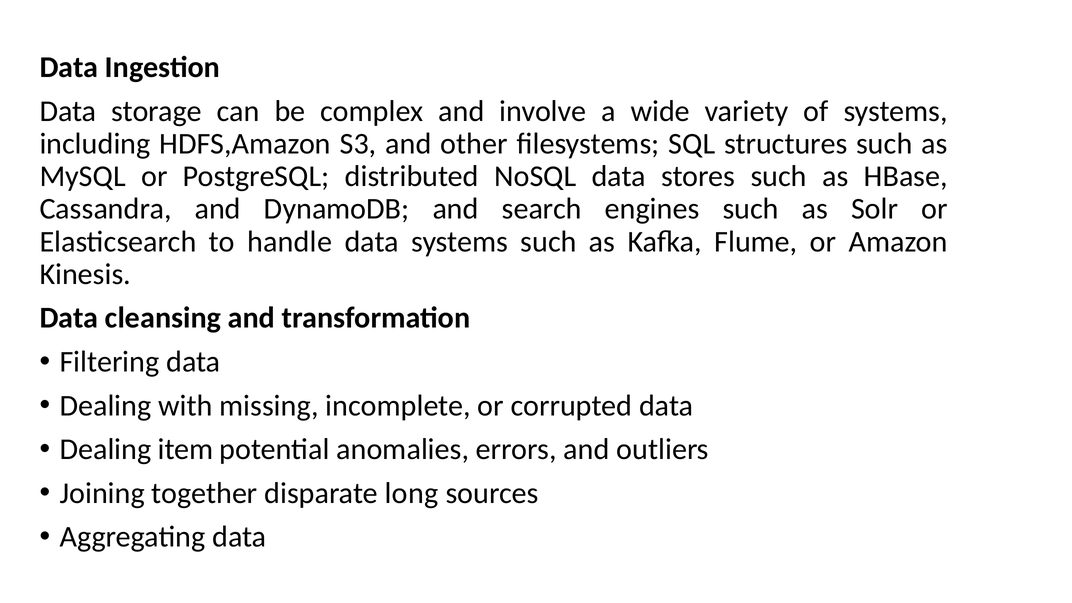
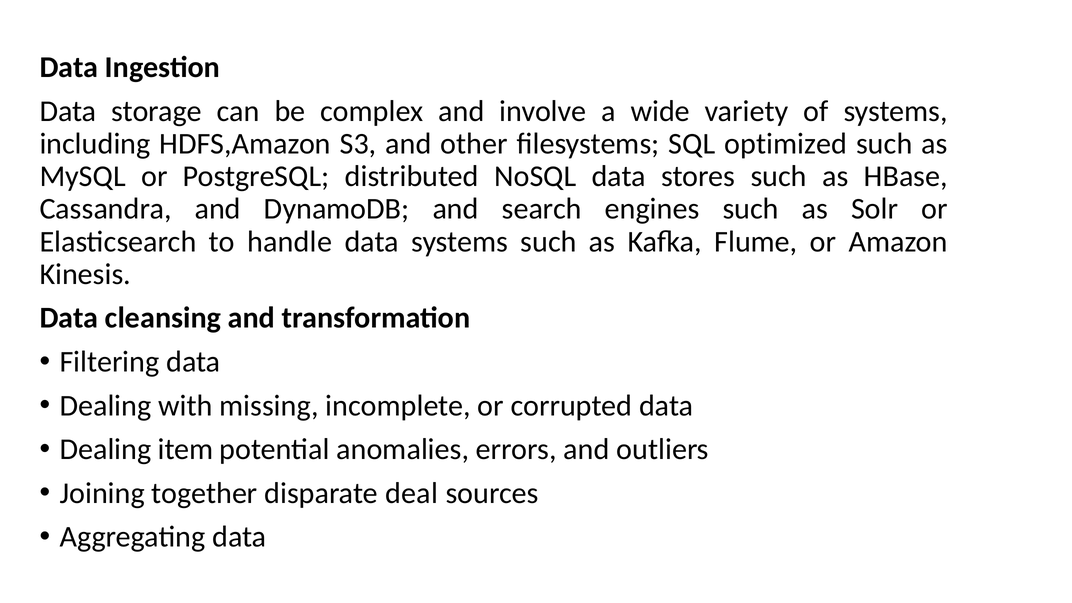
structures: structures -> optimized (786, 144)
long: long -> deal (412, 493)
